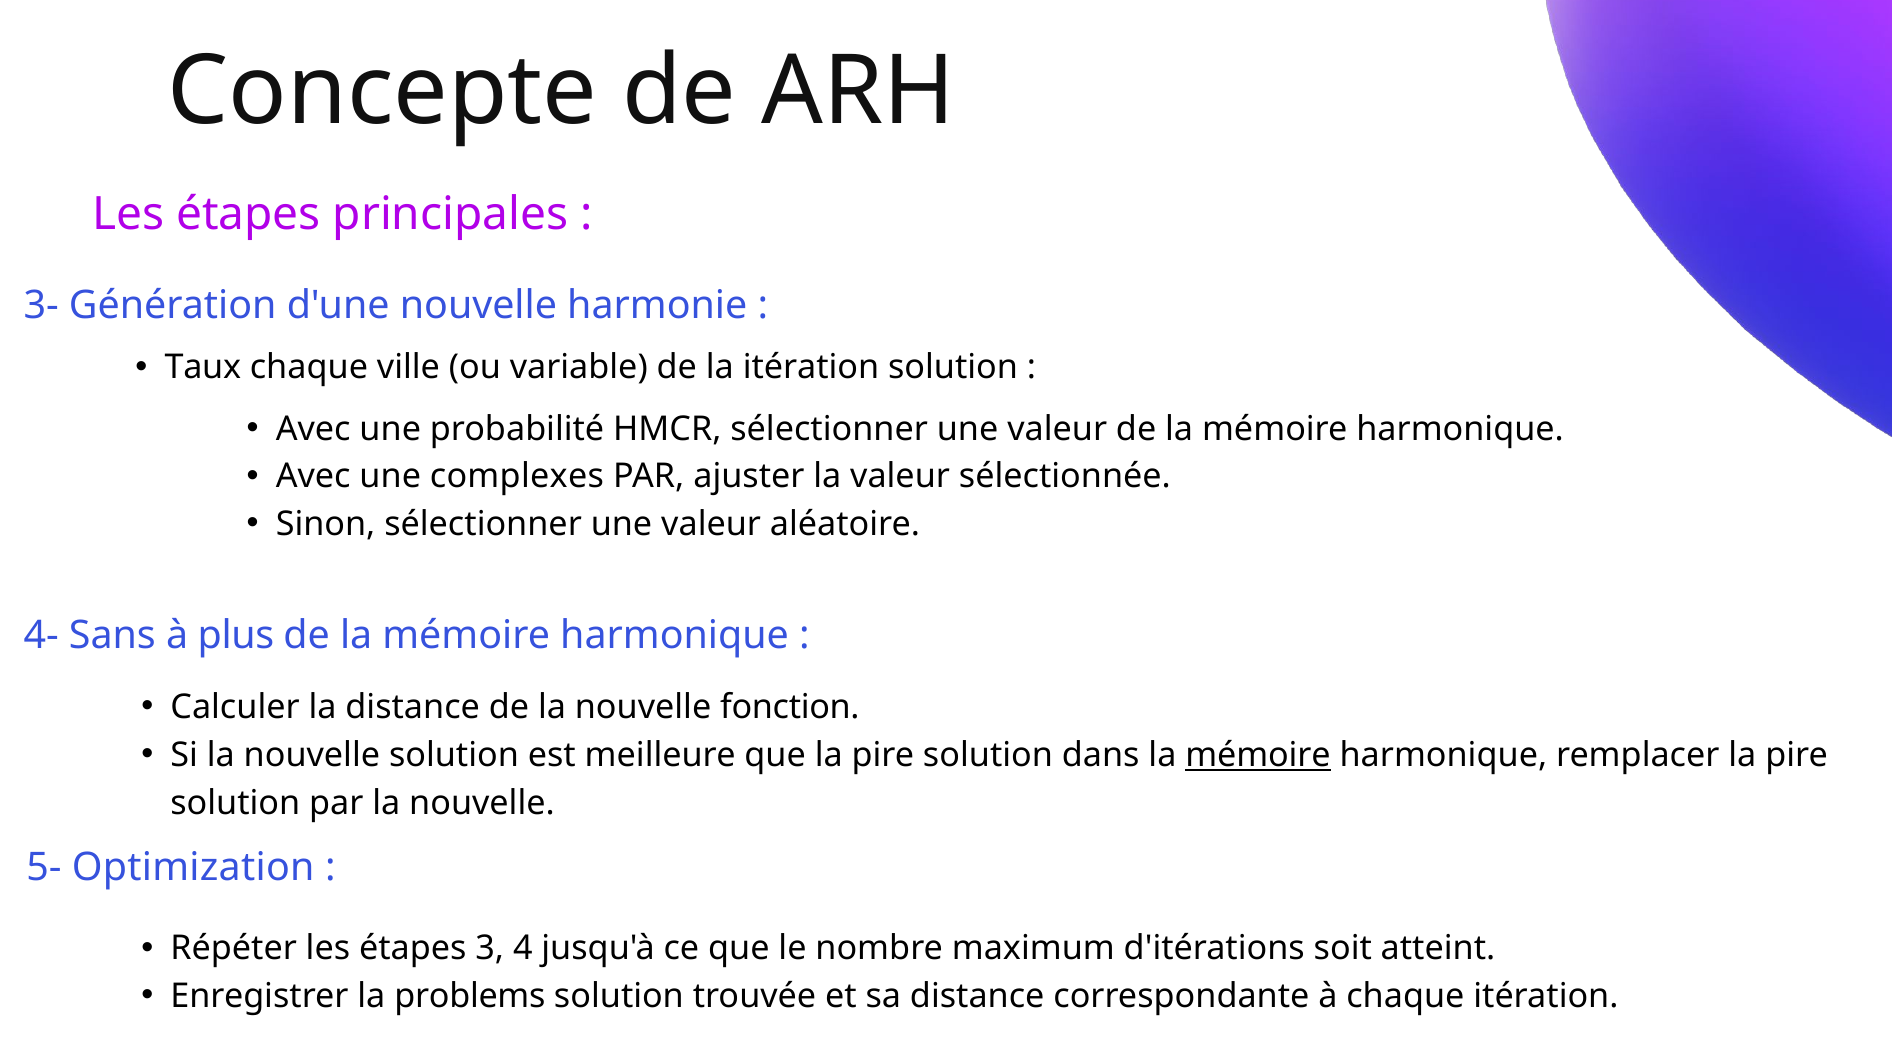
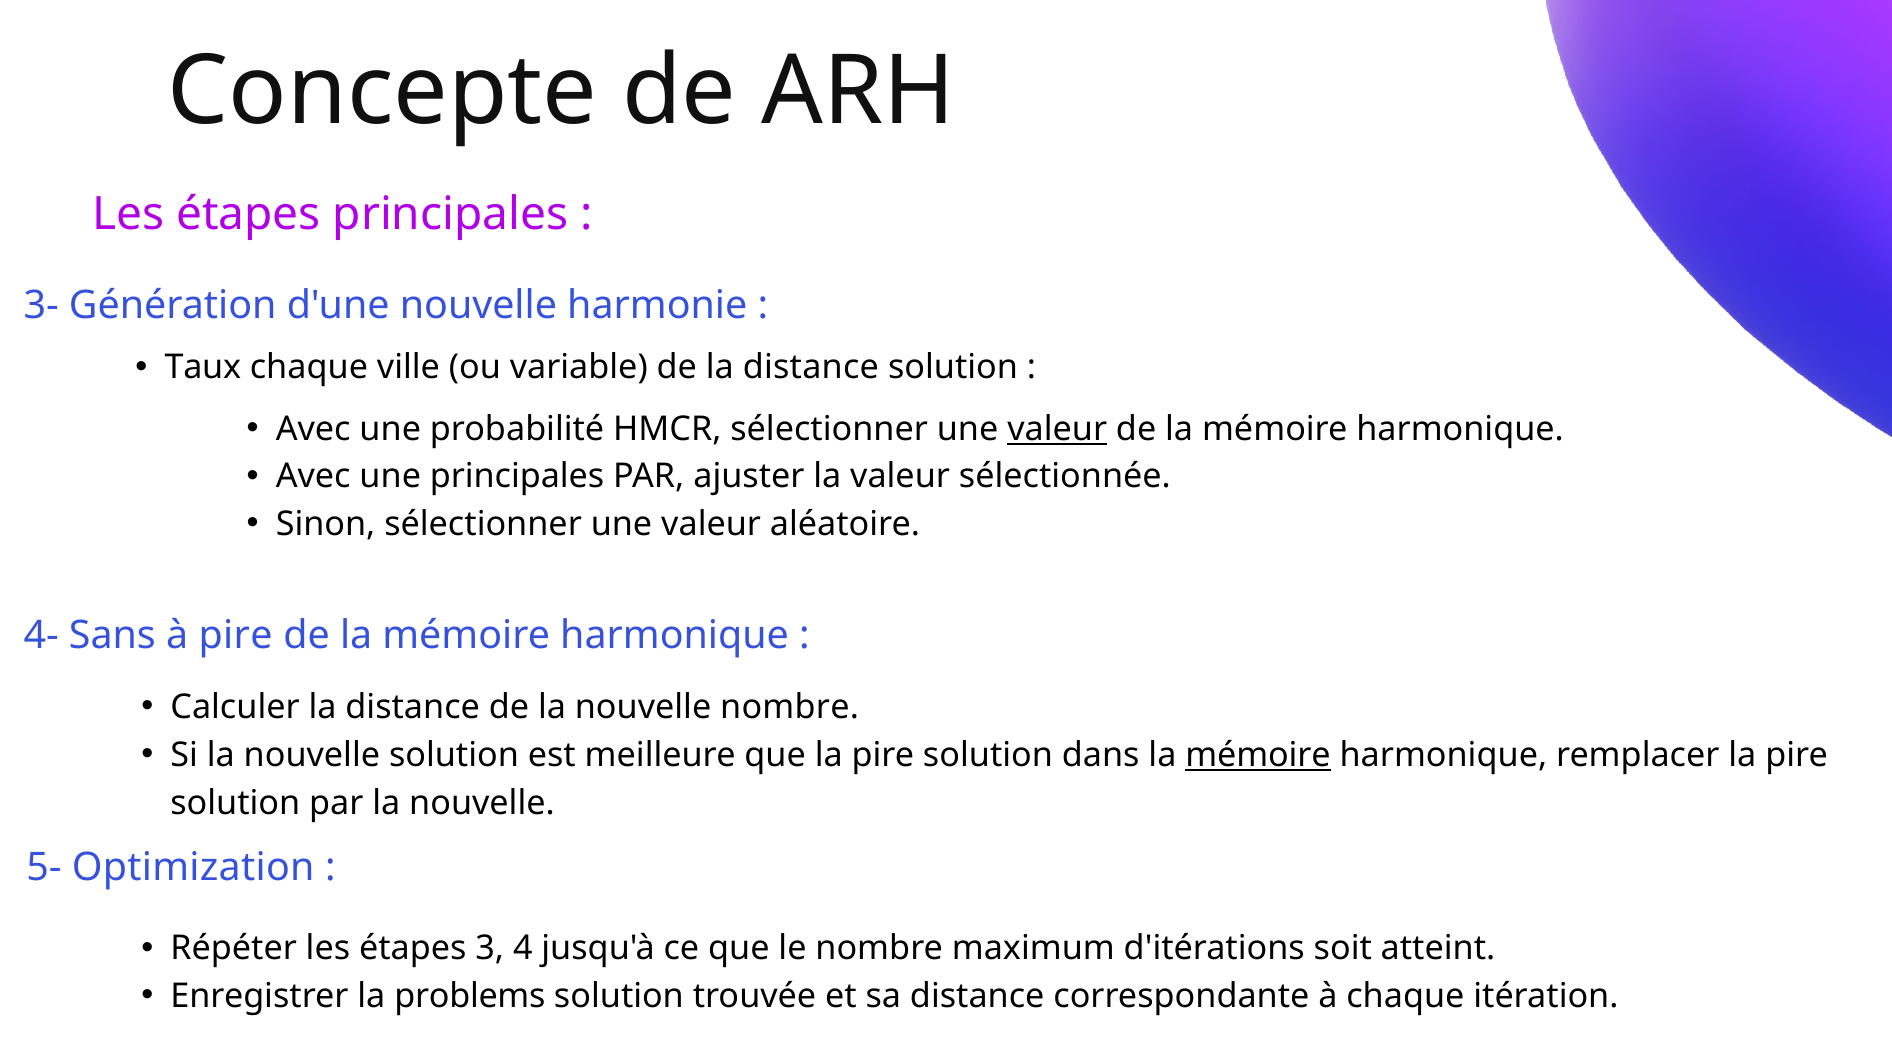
de la itération: itération -> distance (811, 368)
valeur underline: none -> present (1057, 429)
une complexes: complexes -> principales (517, 477)
à plus: plus -> pire (236, 636)
nouvelle fonction: fonction -> nombre (790, 707)
